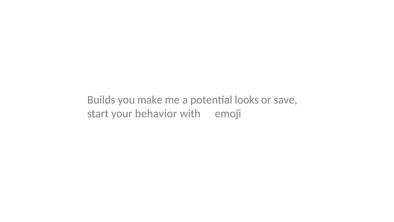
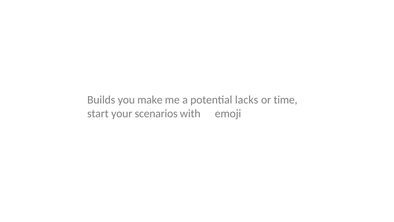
looks: looks -> lacks (247, 100)
save: save -> time (286, 100)
behavior: behavior -> scenarios (156, 113)
